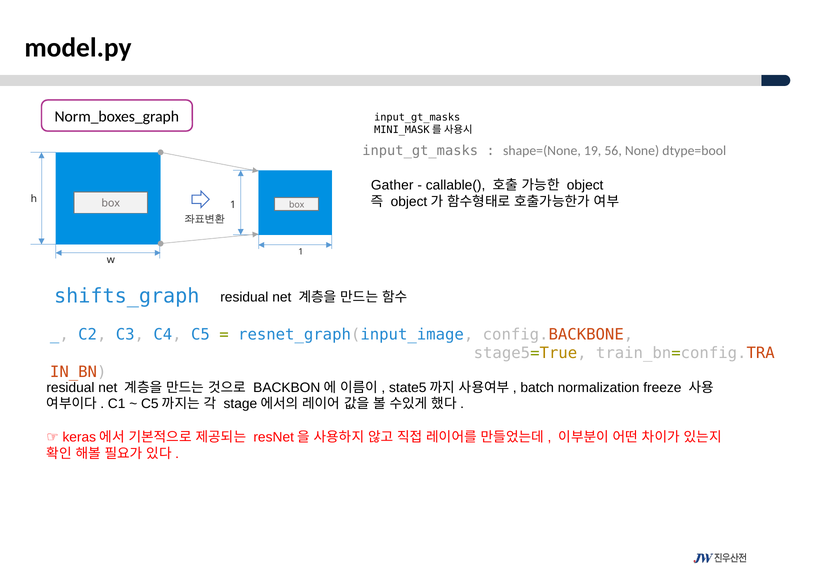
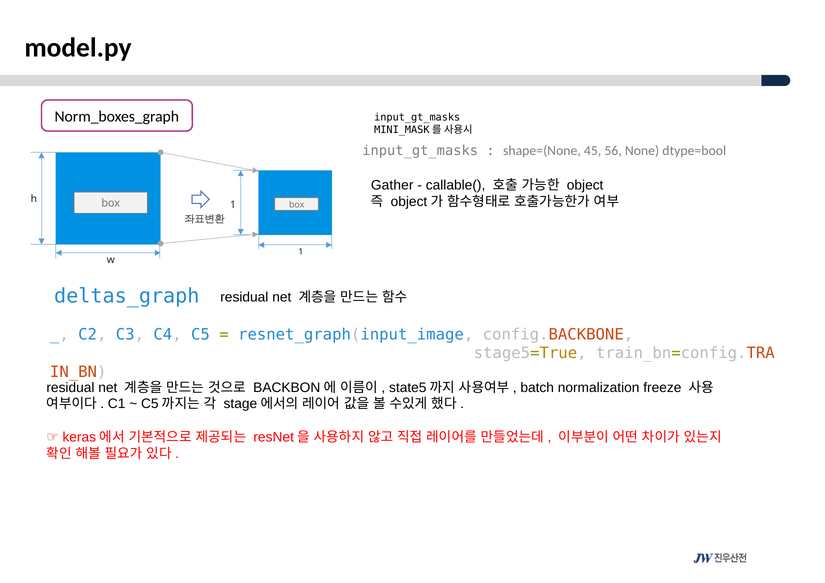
19: 19 -> 45 (593, 151)
shifts_graph: shifts_graph -> deltas_graph (127, 296)
